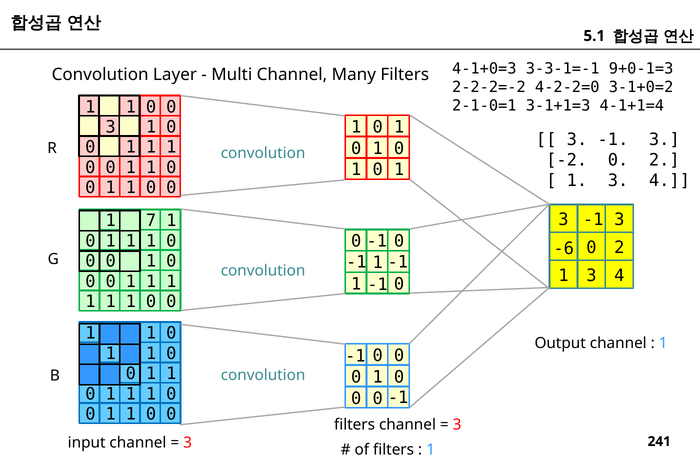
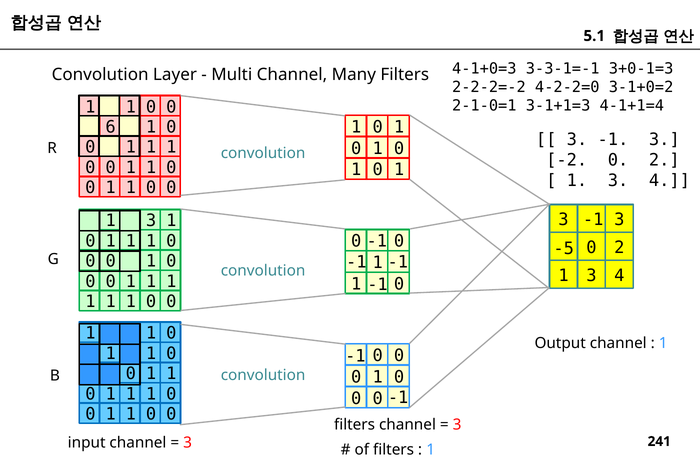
9+0-1=3: 9+0-1=3 -> 3+0-1=3 (641, 69)
3: 3 -> 6 (111, 127)
7: 7 -> 3 (151, 221)
-6: -6 -> -5 (564, 249)
